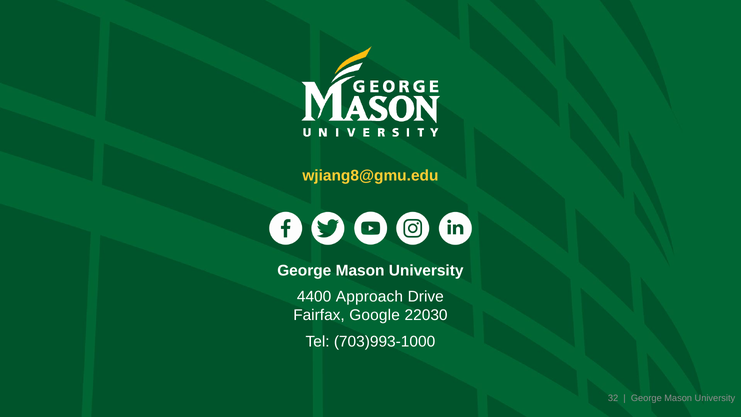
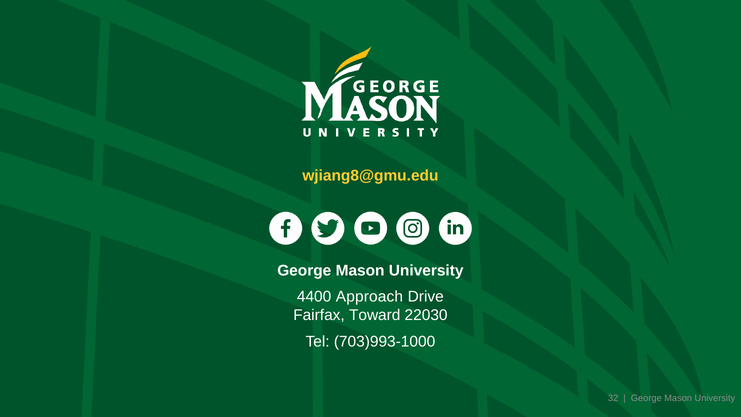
Google: Google -> Toward (375, 315)
